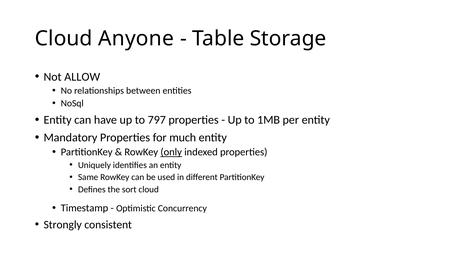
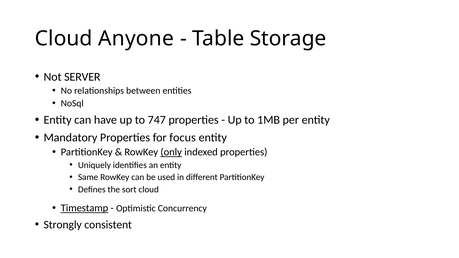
ALLOW: ALLOW -> SERVER (82, 77)
797: 797 -> 747 (157, 120)
much: much -> focus (183, 138)
Timestamp underline: none -> present (85, 208)
